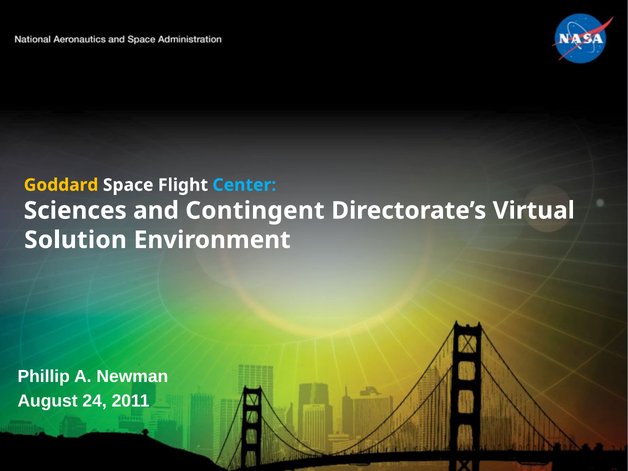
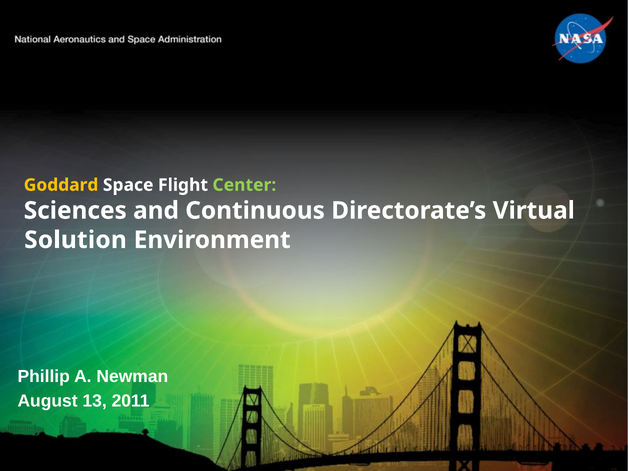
Center colour: light blue -> light green (244, 185)
Contingent: Contingent -> Continuous (255, 211)
24: 24 -> 13 (95, 401)
